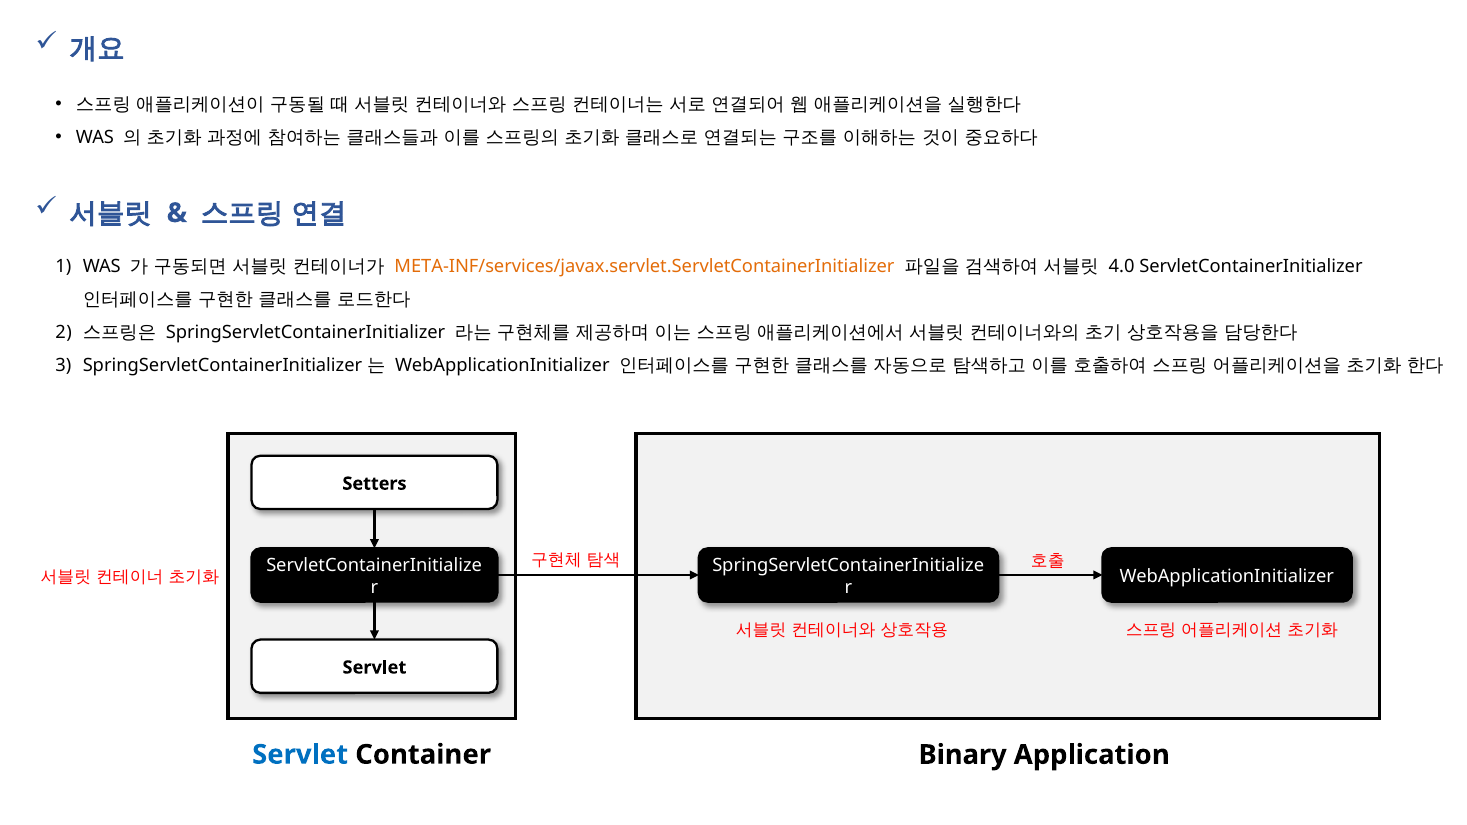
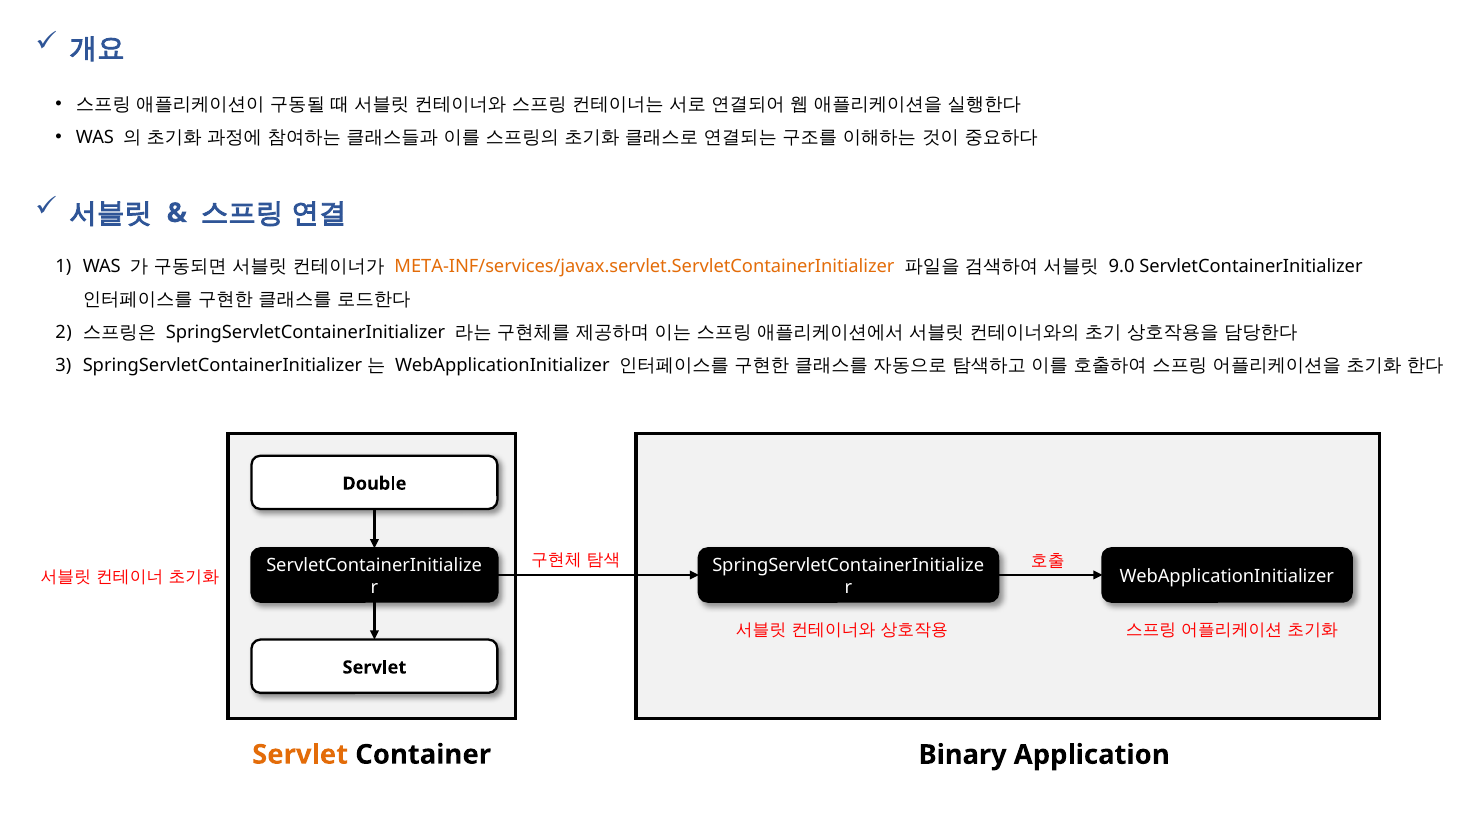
4.0: 4.0 -> 9.0 (1122, 267)
Setters: Setters -> Double (374, 484)
Servlet colour: blue -> orange (300, 755)
